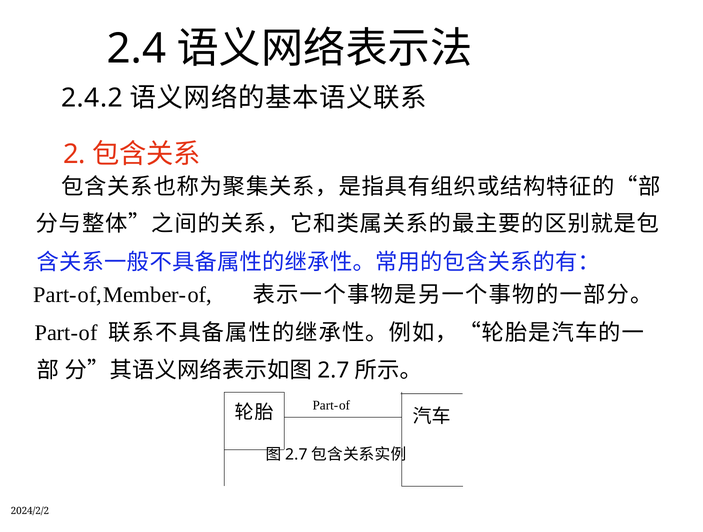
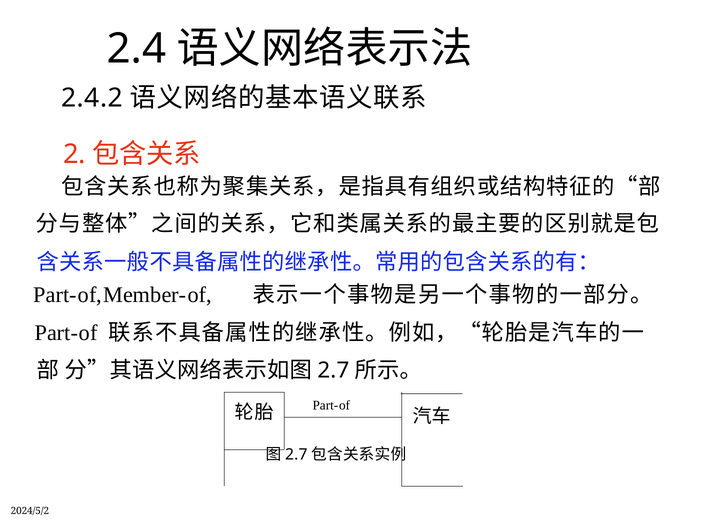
2024/2/2: 2024/2/2 -> 2024/5/2 (30, 511)
